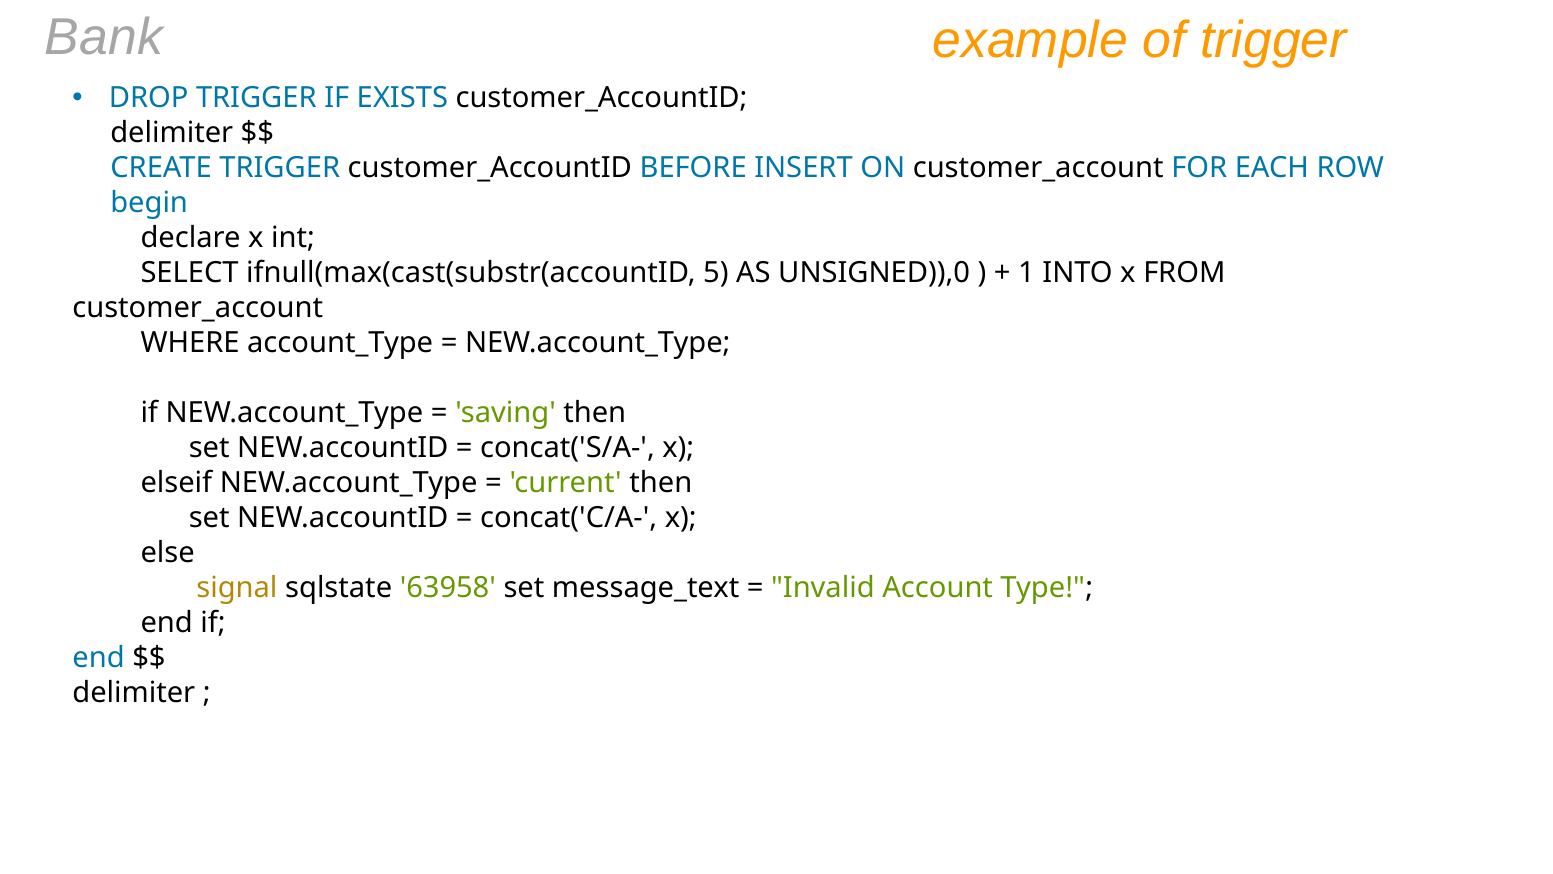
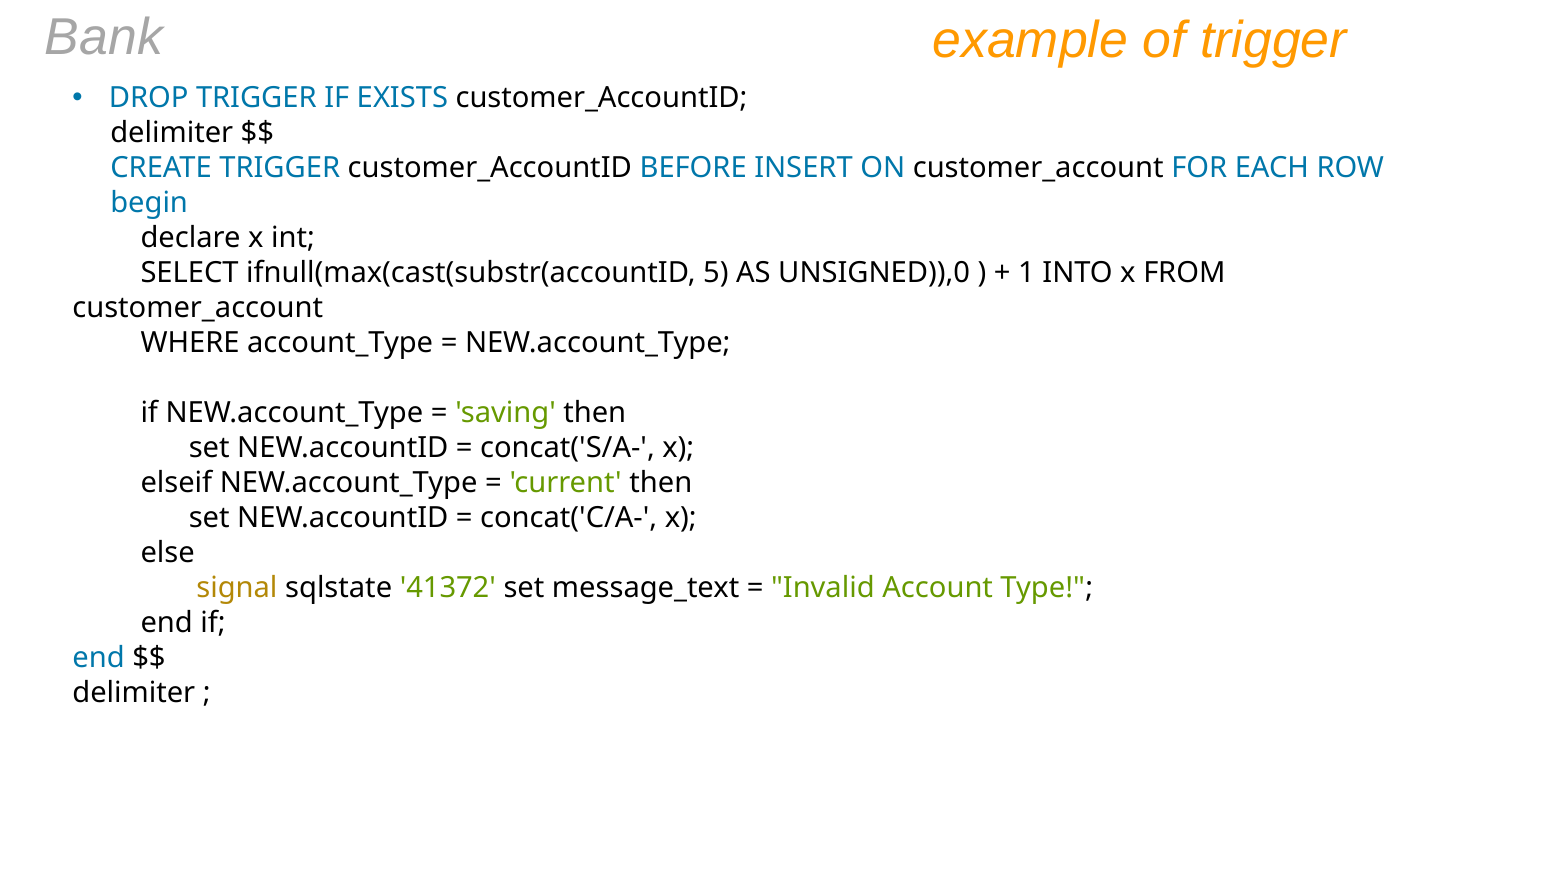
63958: 63958 -> 41372 (448, 587)
